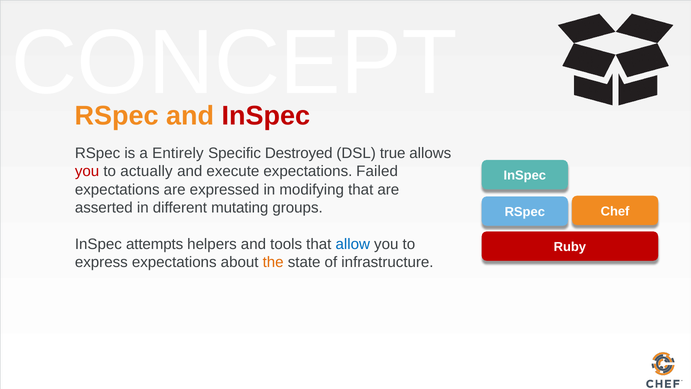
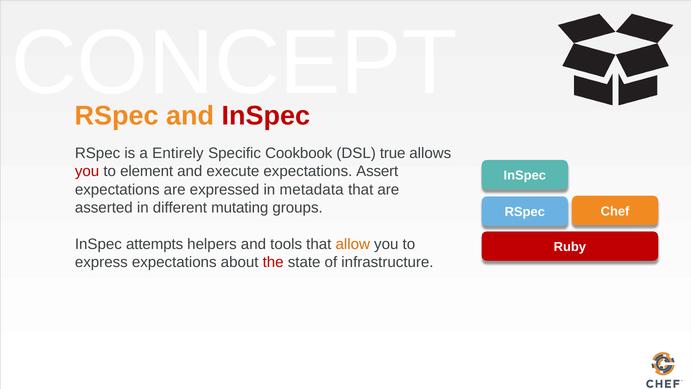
Destroyed: Destroyed -> Cookbook (299, 153)
actually: actually -> element (147, 171)
Failed: Failed -> Assert (377, 171)
modifying: modifying -> metadata (312, 189)
allow colour: blue -> orange (353, 244)
the colour: orange -> red (273, 262)
